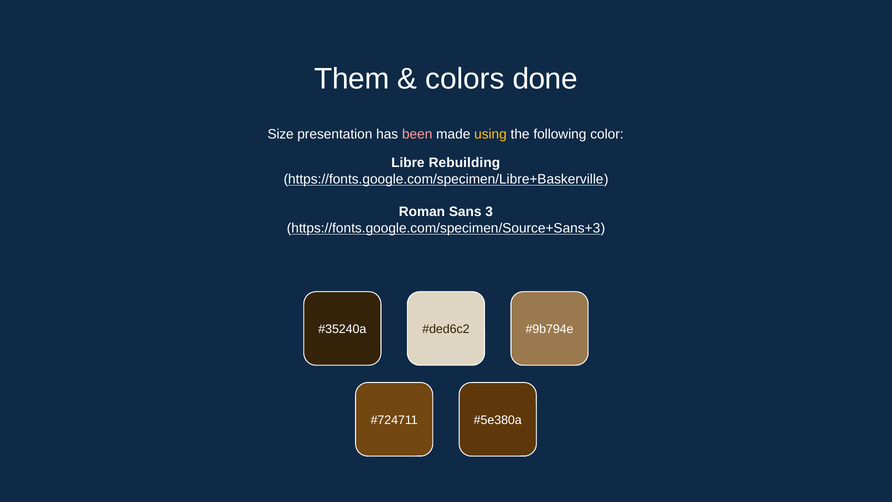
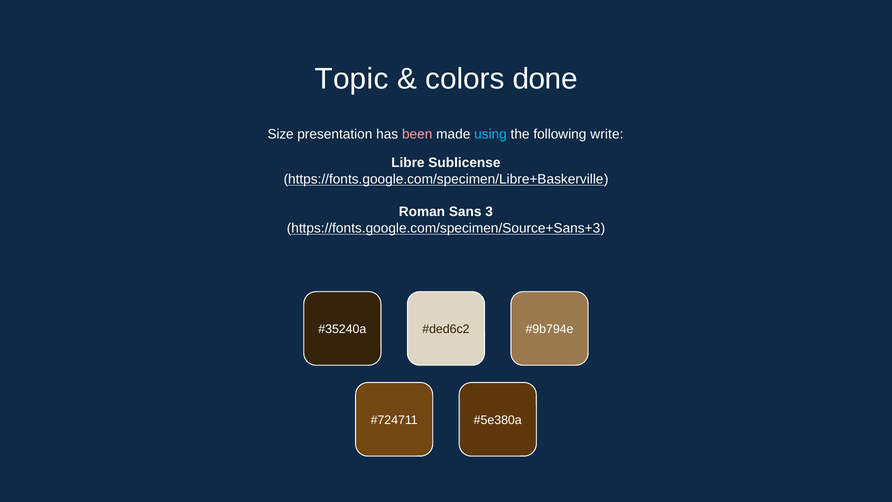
Them: Them -> Topic (352, 79)
using colour: yellow -> light blue (490, 134)
color: color -> write (607, 134)
Rebuilding: Rebuilding -> Sublicense (464, 163)
